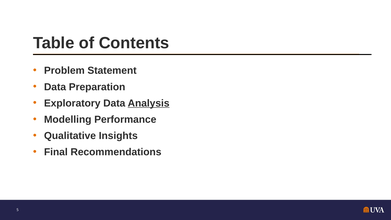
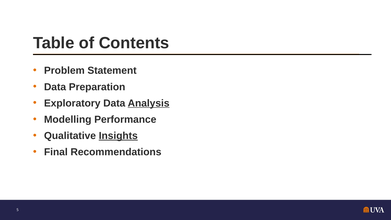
Insights underline: none -> present (118, 136)
